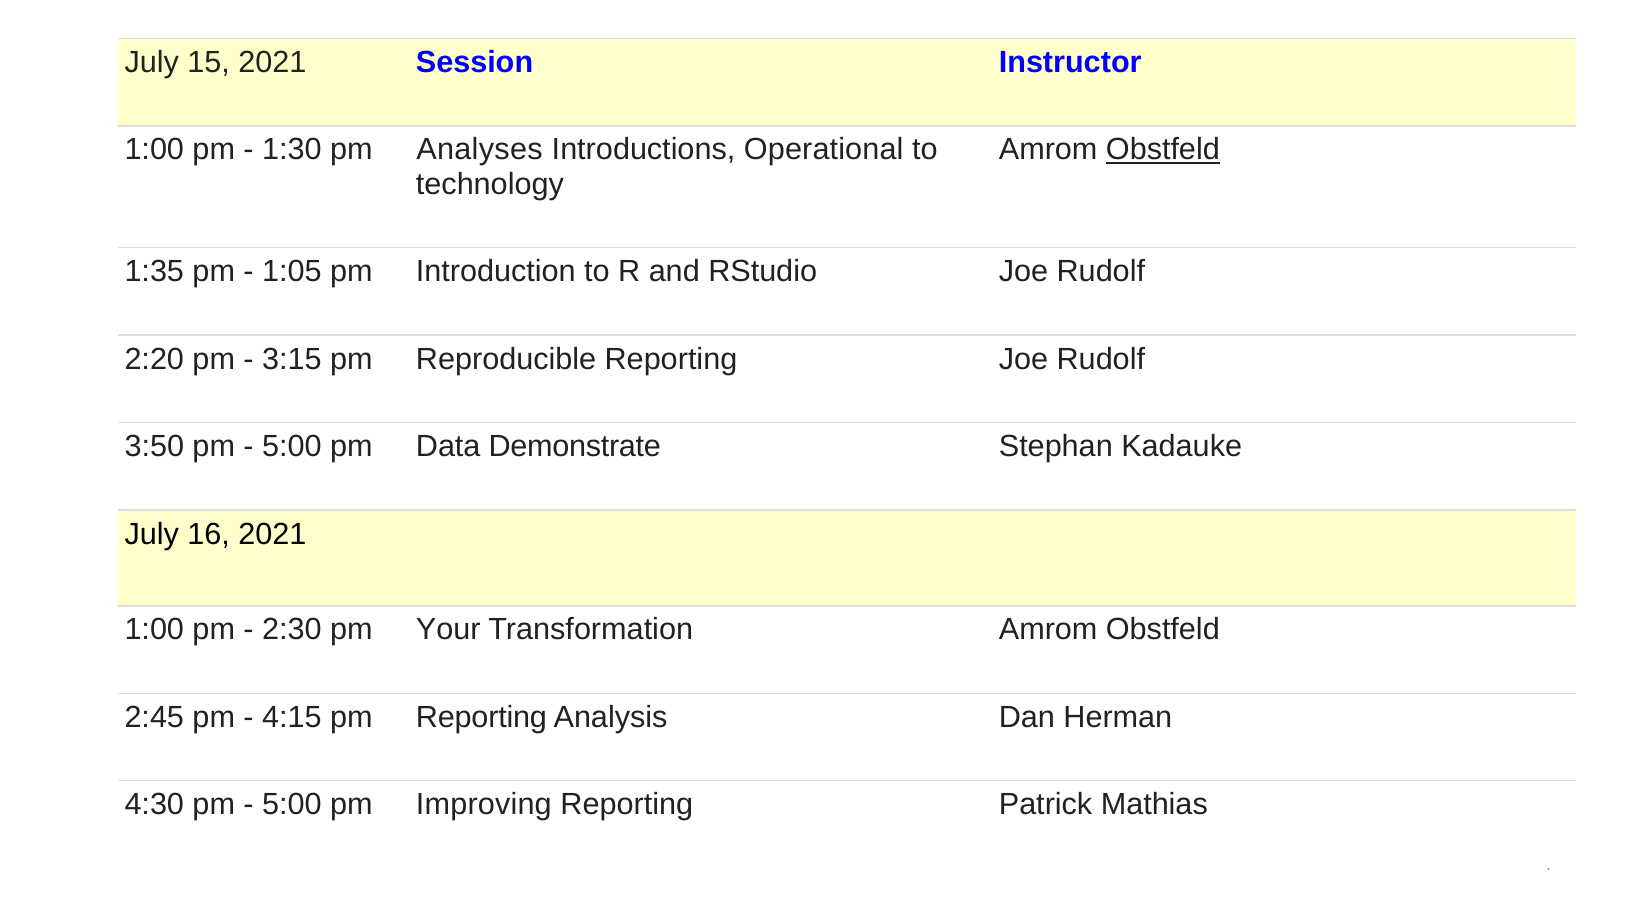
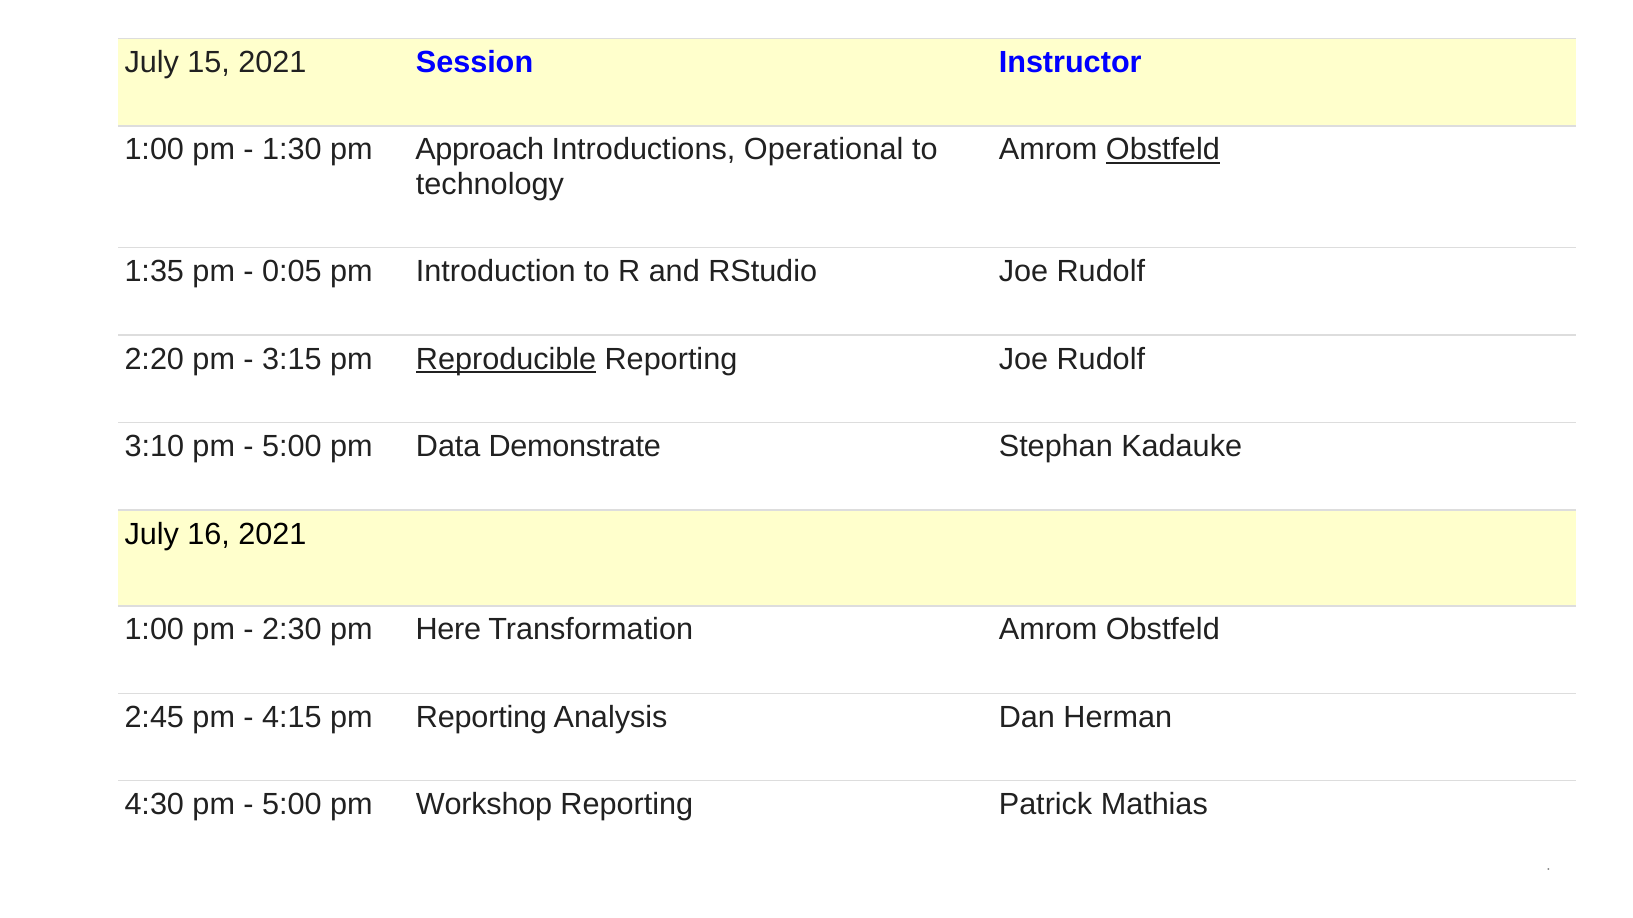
Analyses: Analyses -> Approach (480, 150)
1:05: 1:05 -> 0:05 (292, 272)
Reproducible underline: none -> present (506, 359)
3:50: 3:50 -> 3:10 (154, 447)
Your: Your -> Here (448, 630)
Improving: Improving -> Workshop (484, 805)
